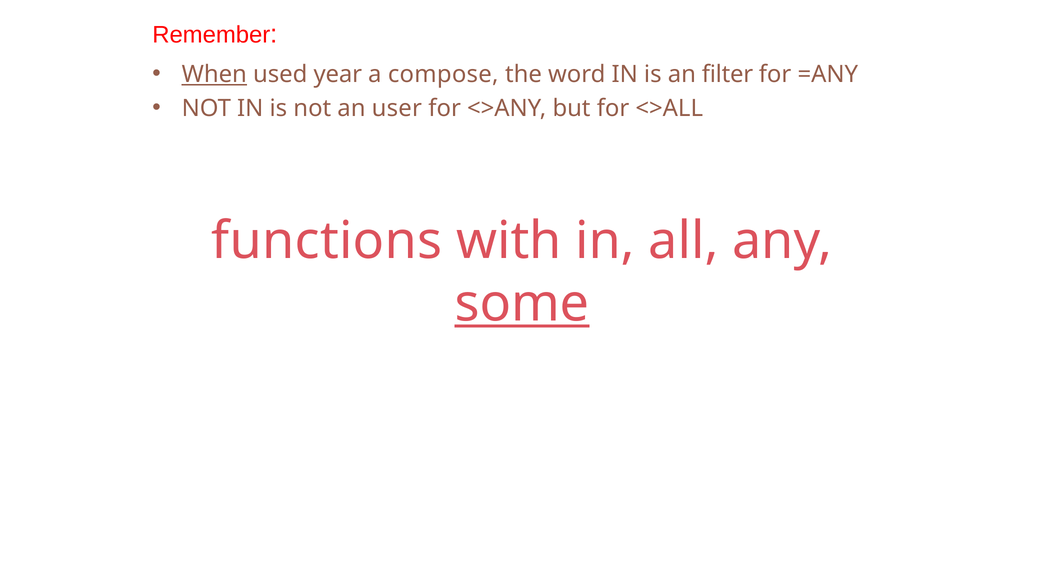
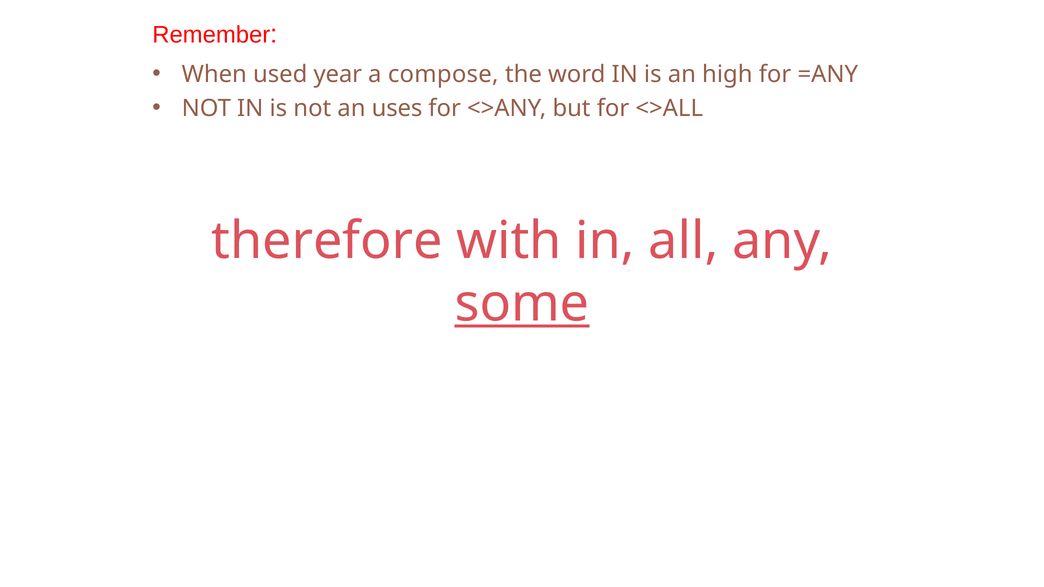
When underline: present -> none (214, 74)
filter: filter -> high (727, 74)
user: user -> uses (397, 108)
functions: functions -> therefore (327, 241)
